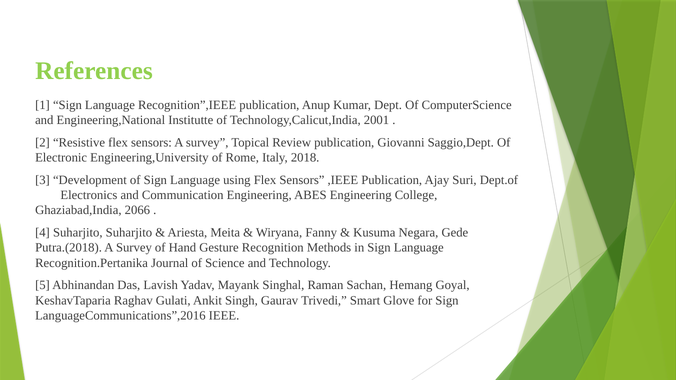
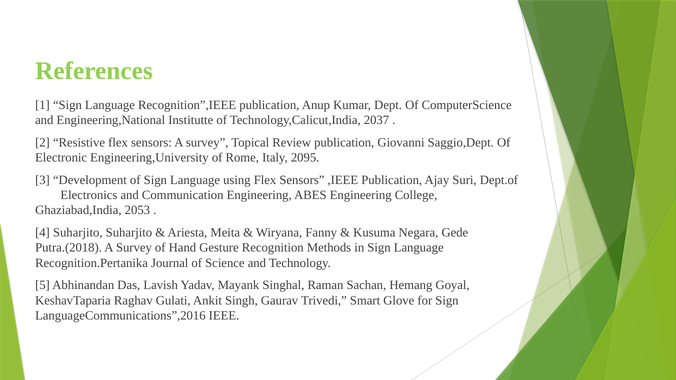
2001: 2001 -> 2037 (376, 120)
2018: 2018 -> 2095 (305, 158)
2066: 2066 -> 2053 (137, 210)
